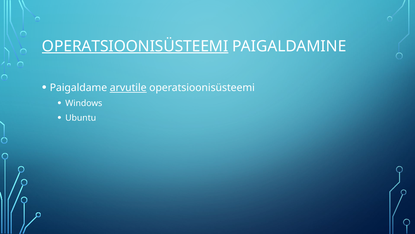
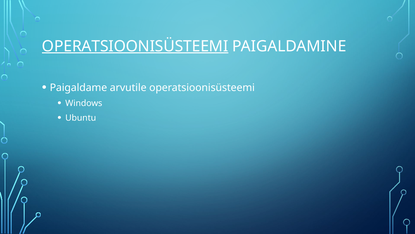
arvutile underline: present -> none (128, 88)
